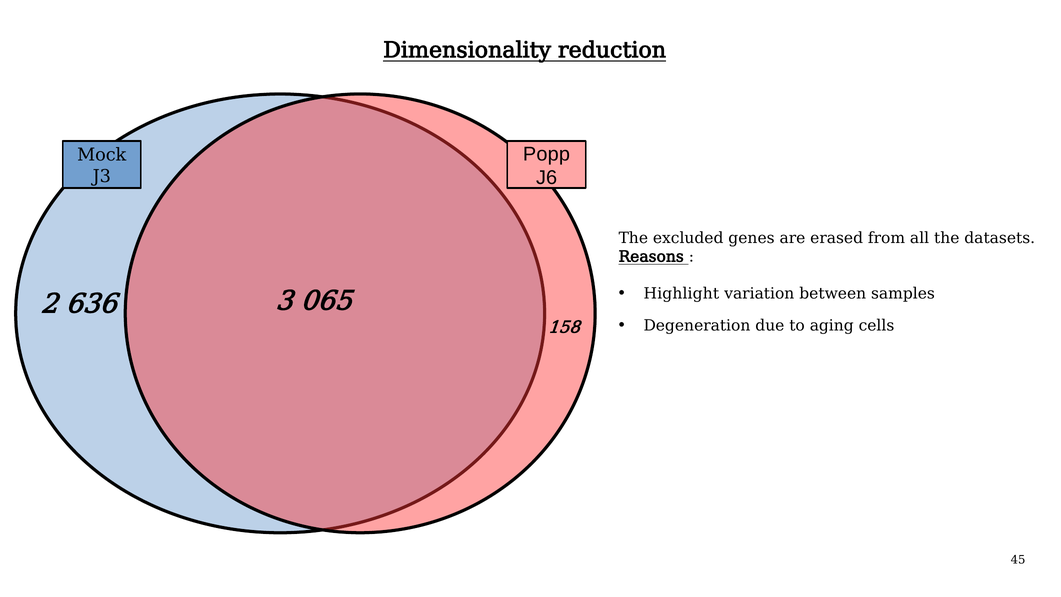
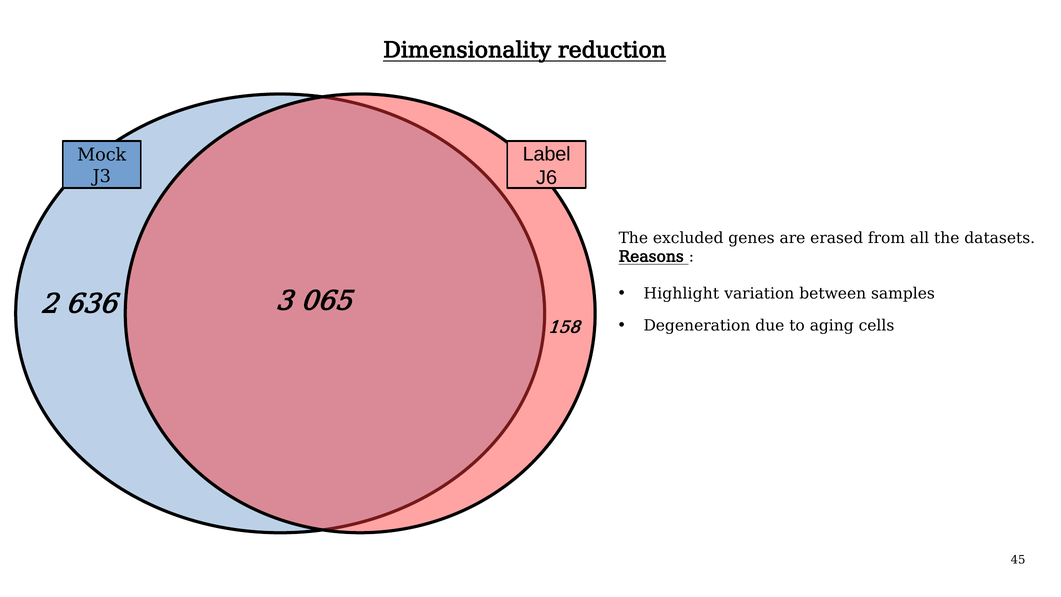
Popp: Popp -> Label (547, 154)
